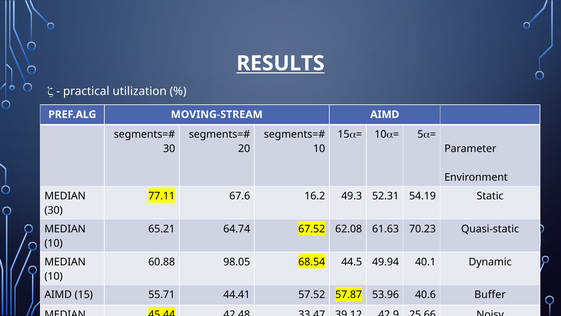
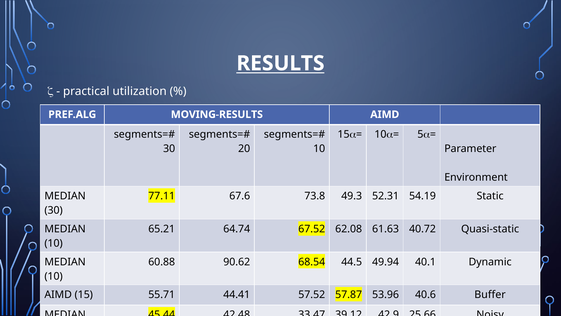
MOVING-STREAM: MOVING-STREAM -> MOVING-RESULTS (217, 114)
16.2: 16.2 -> 73.8 (315, 196)
70.23: 70.23 -> 40.72 (422, 229)
98.05: 98.05 -> 90.62 (237, 261)
